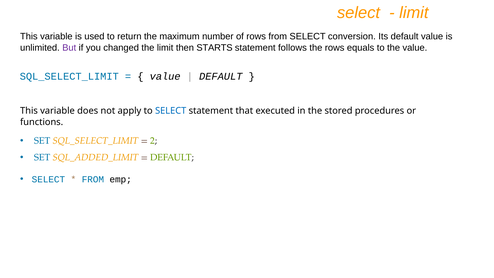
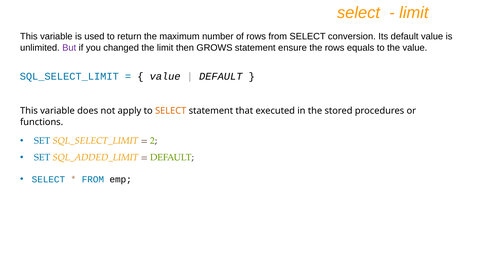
STARTS: STARTS -> GROWS (214, 48)
follows: follows -> ensure (292, 48)
SELECT colour: blue -> orange (171, 111)
